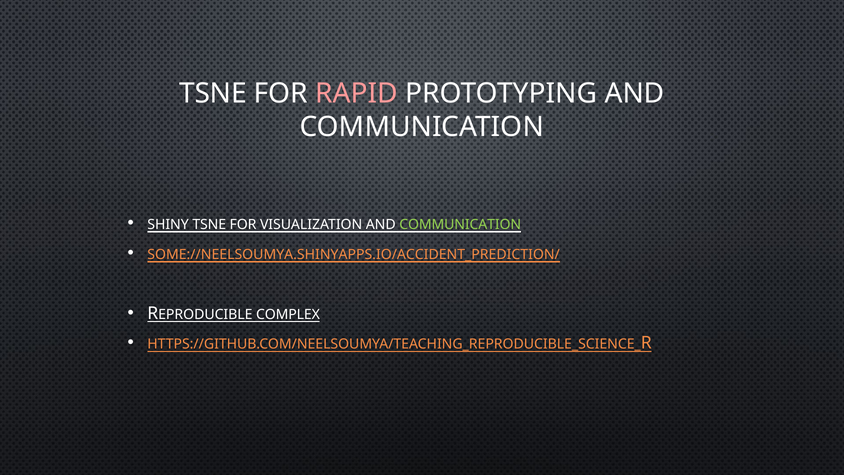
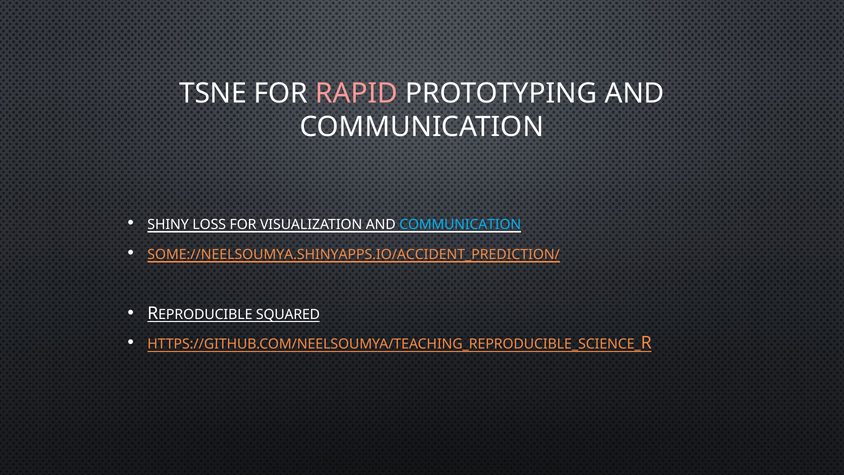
SHINY TSNE: TSNE -> LOSS (209, 224)
COMMUNICATION colour: light green -> light blue (460, 224)
COMPLEX: COMPLEX -> SQUARED (288, 314)
